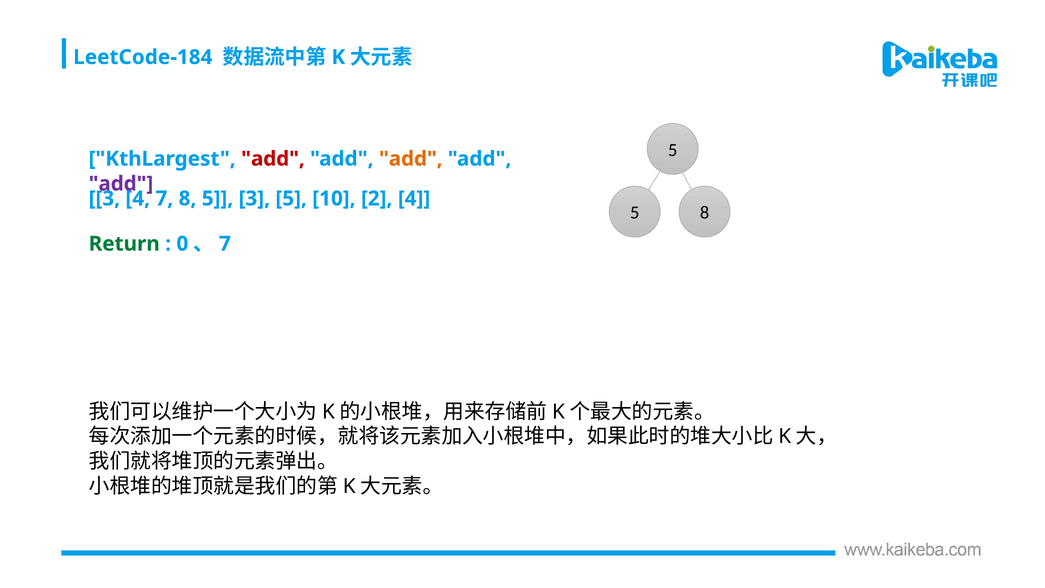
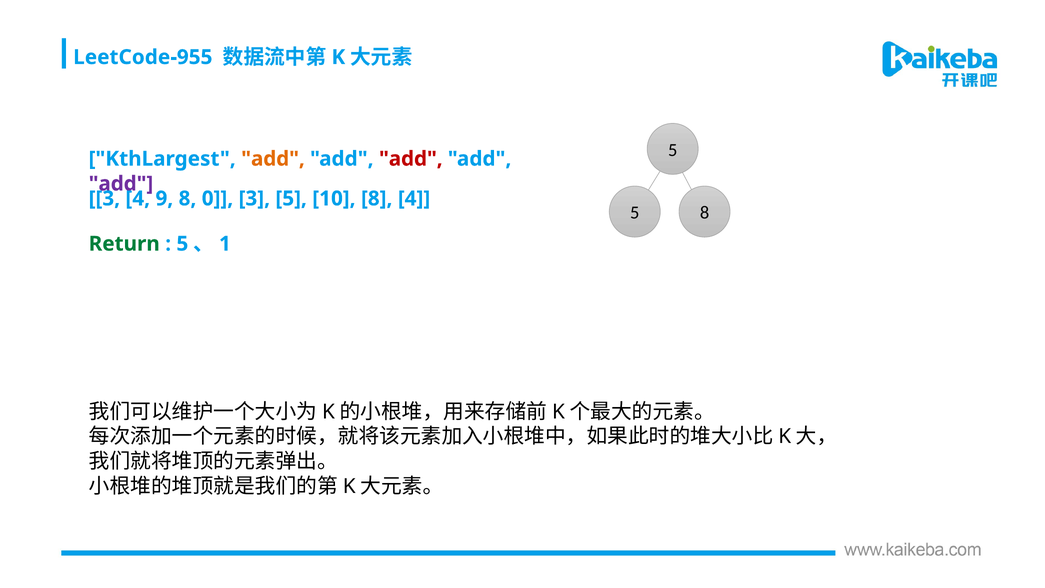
LeetCode-184: LeetCode-184 -> LeetCode-955 (143, 57)
add colour: red -> orange (273, 159)
add colour: orange -> red (411, 159)
4 7: 7 -> 9 (164, 199)
8 5: 5 -> 0 (217, 199)
10 2: 2 -> 8 (377, 199)
0: 0 -> 5 (182, 244)
7: 7 -> 1 (225, 244)
